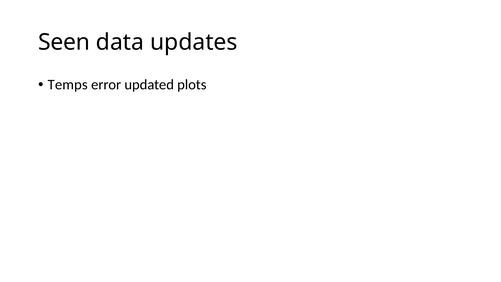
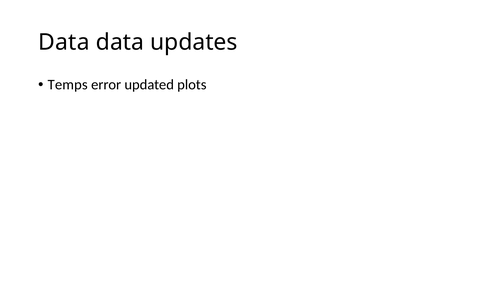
Seen: Seen -> Data (64, 42)
